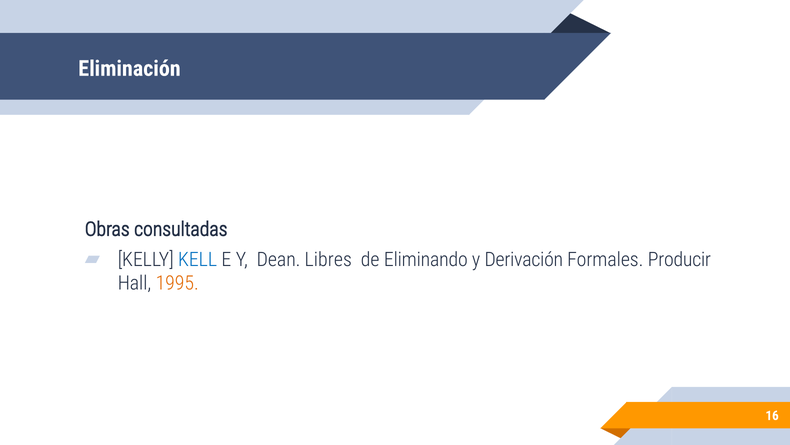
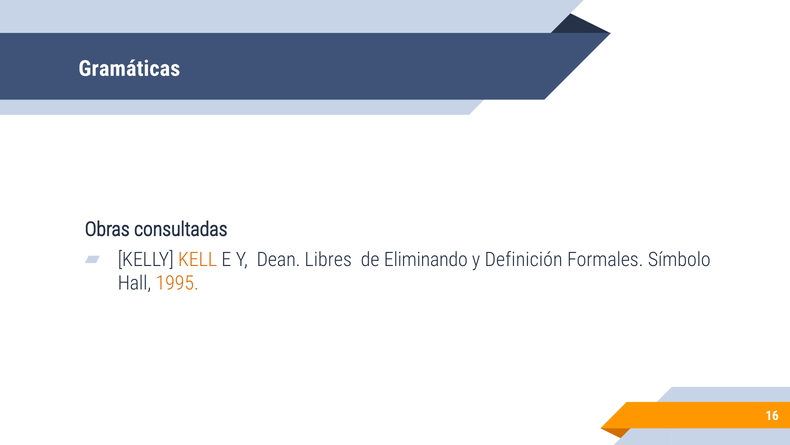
Eliminación: Eliminación -> Gramáticas (129, 69)
KELL colour: blue -> orange (198, 259)
Derivación: Derivación -> Definición (524, 259)
Producir: Producir -> Símbolo (679, 259)
